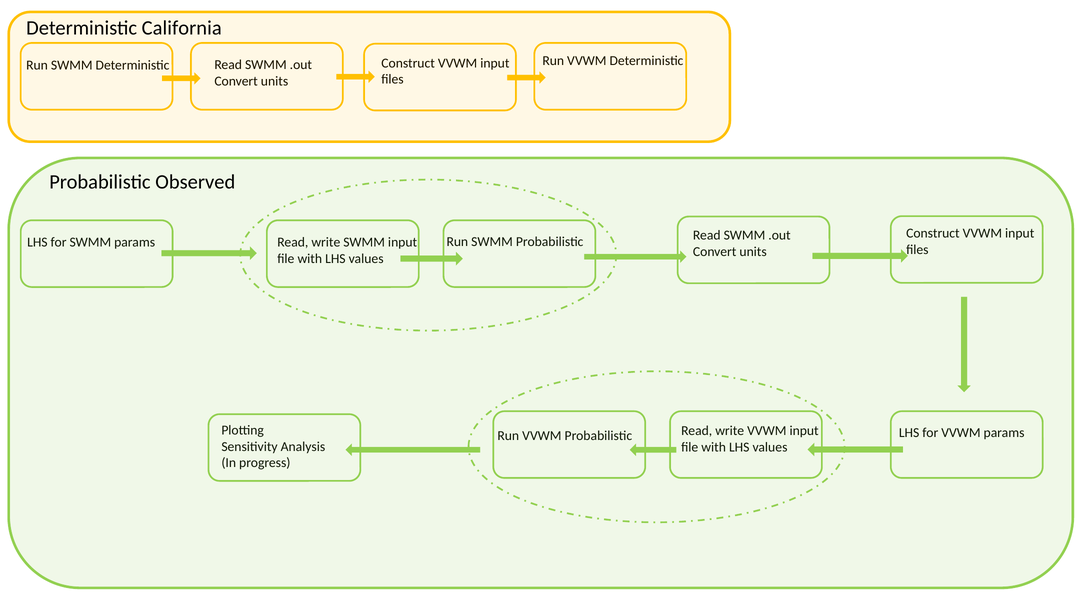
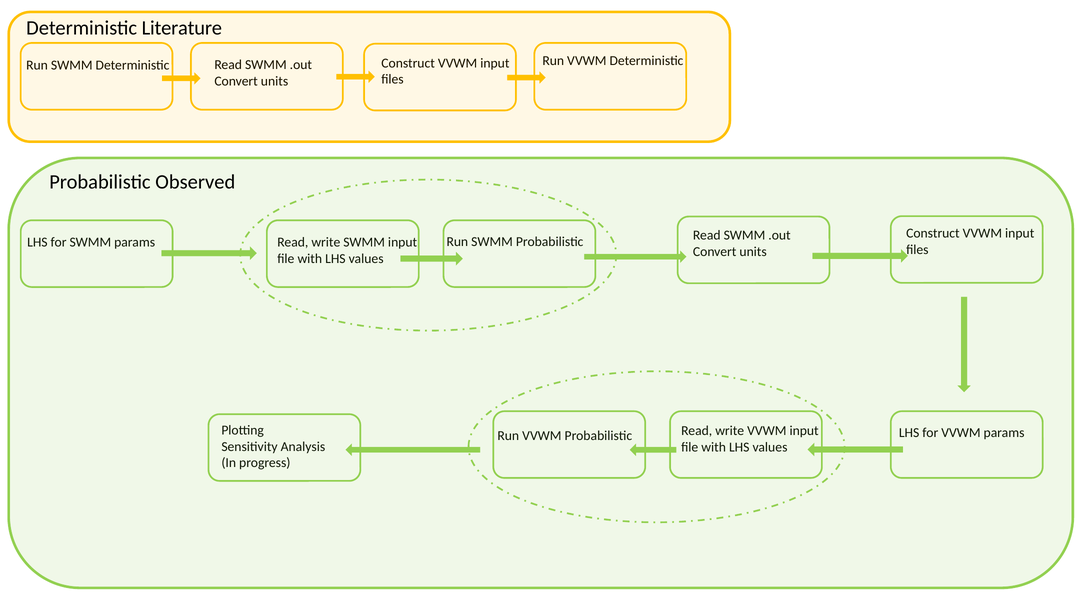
California: California -> Literature (182, 28)
